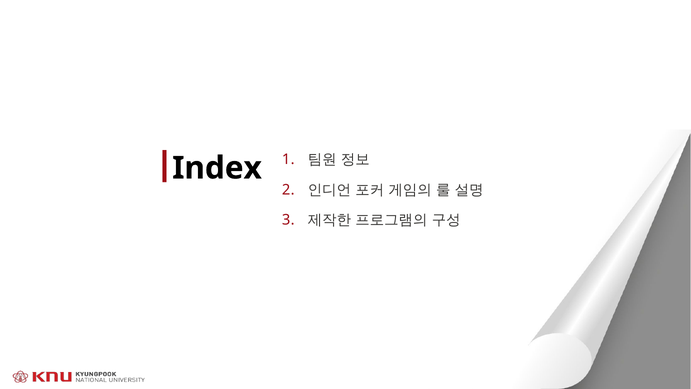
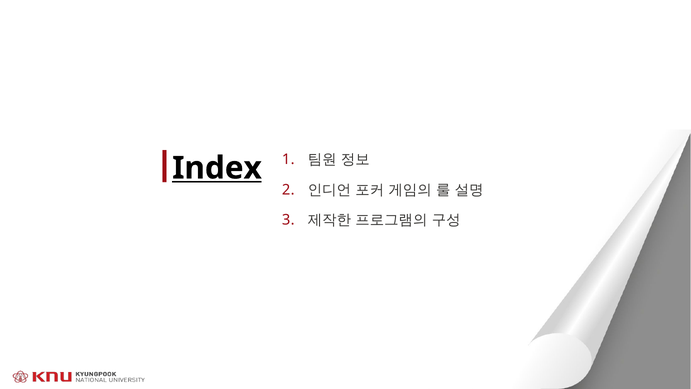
Index underline: none -> present (217, 168)
